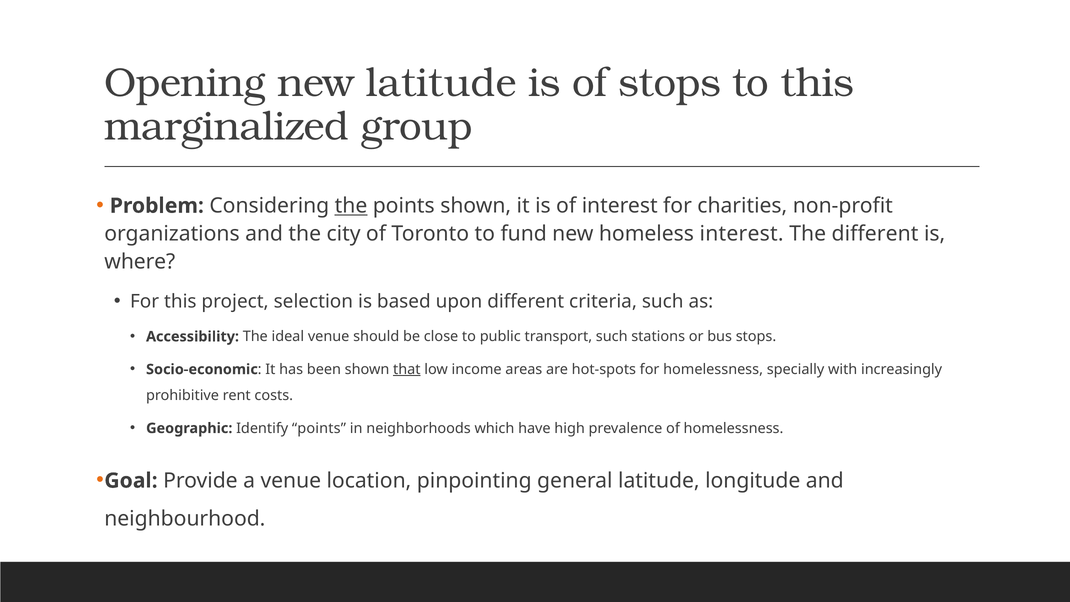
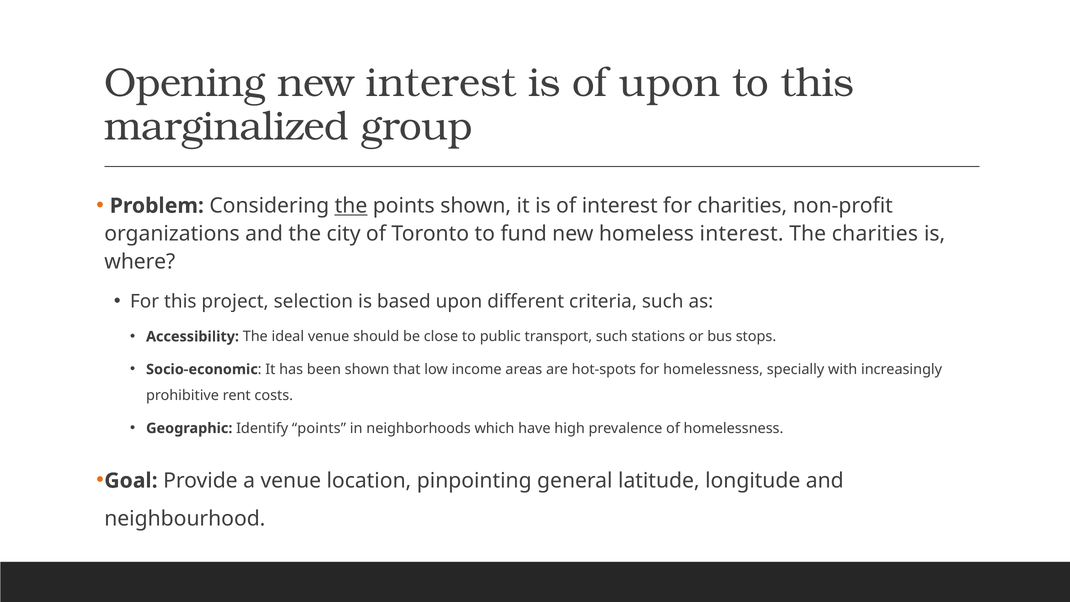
new latitude: latitude -> interest (441, 83)
of stops: stops -> upon (669, 83)
The different: different -> charities (875, 234)
that underline: present -> none (407, 369)
